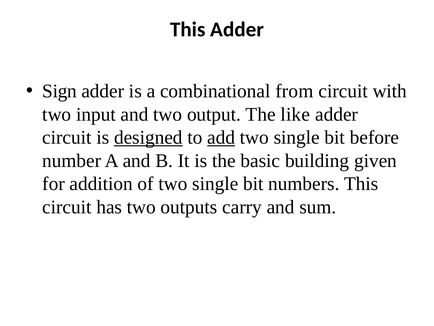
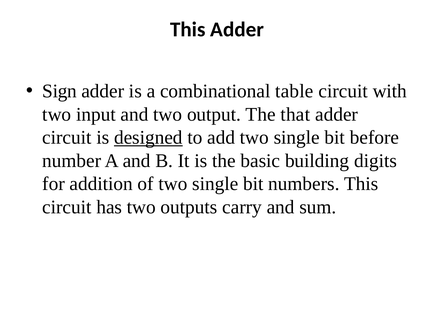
from: from -> table (294, 91)
like: like -> that (295, 114)
add underline: present -> none (221, 137)
given: given -> digits (376, 161)
